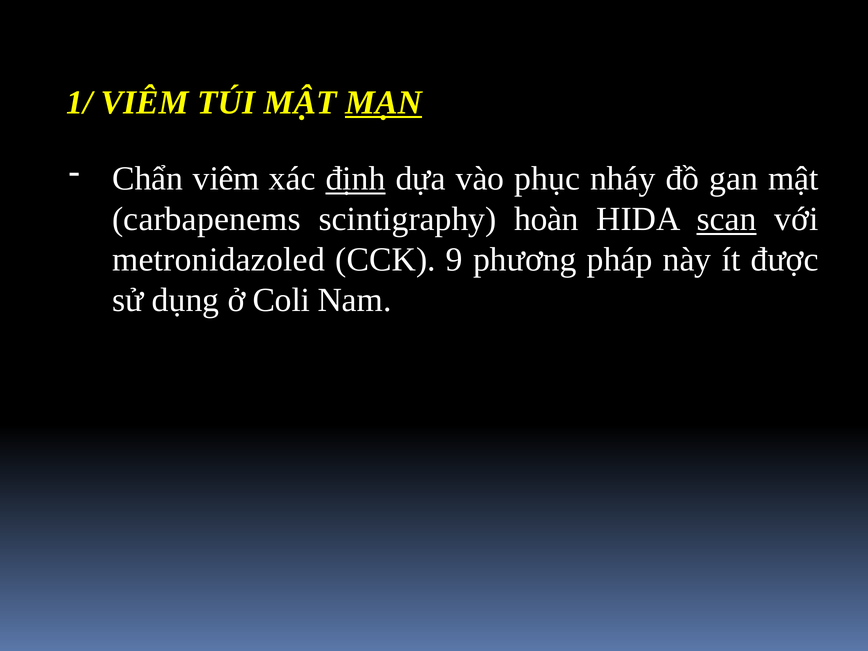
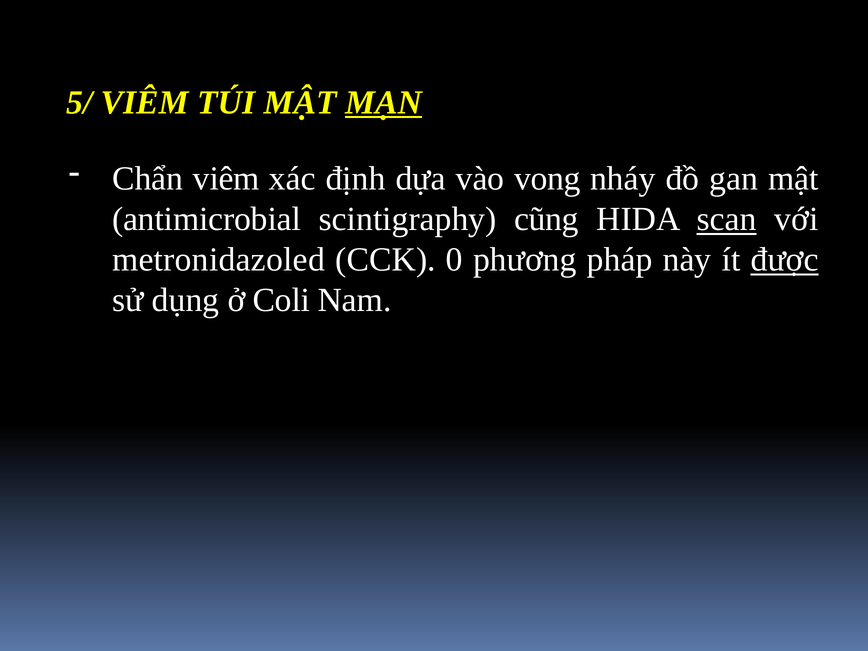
1/: 1/ -> 5/ (79, 103)
định underline: present -> none (356, 179)
phục: phục -> vong (547, 179)
carbapenems: carbapenems -> antimicrobial (207, 219)
hoàn: hoàn -> cũng (546, 219)
9: 9 -> 0 (454, 260)
được underline: none -> present (785, 260)
